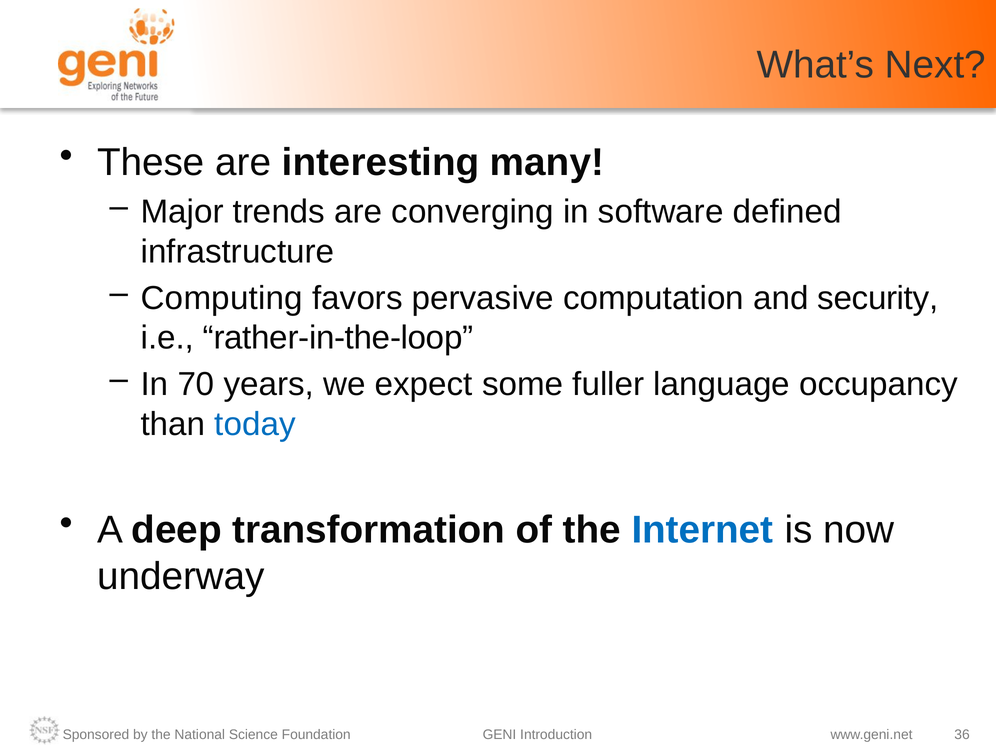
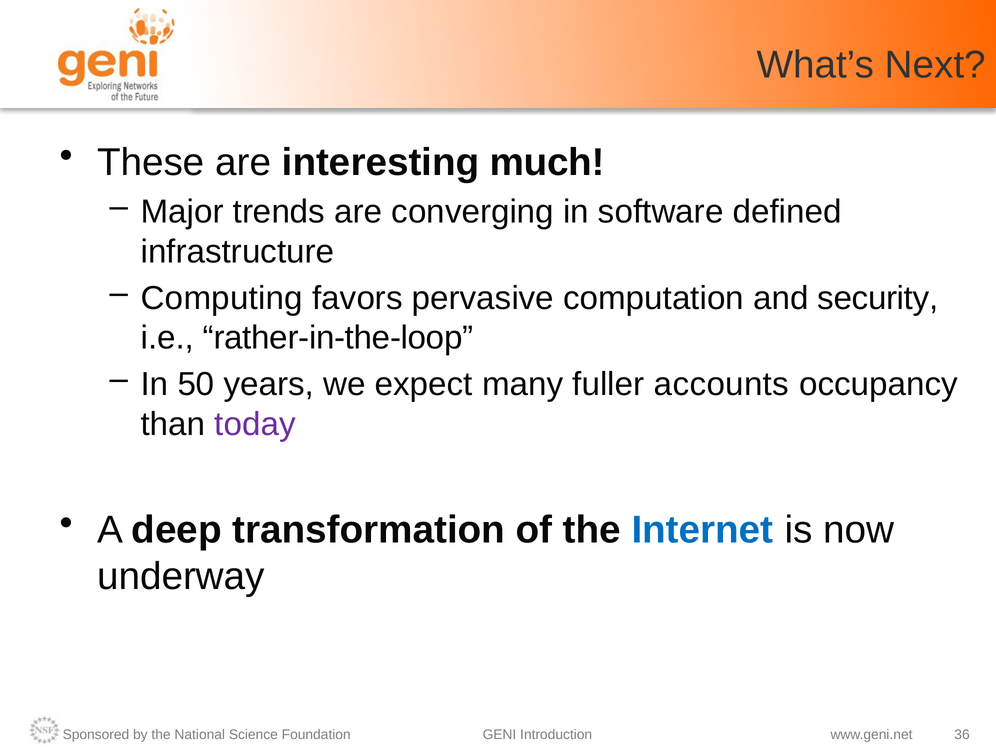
many: many -> much (547, 162)
70: 70 -> 50 (196, 384)
some: some -> many (523, 384)
language: language -> accounts (721, 384)
today colour: blue -> purple (255, 424)
